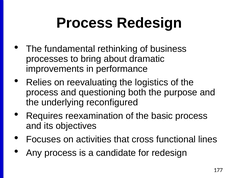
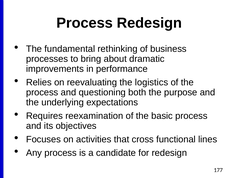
reconfigured: reconfigured -> expectations (112, 102)
